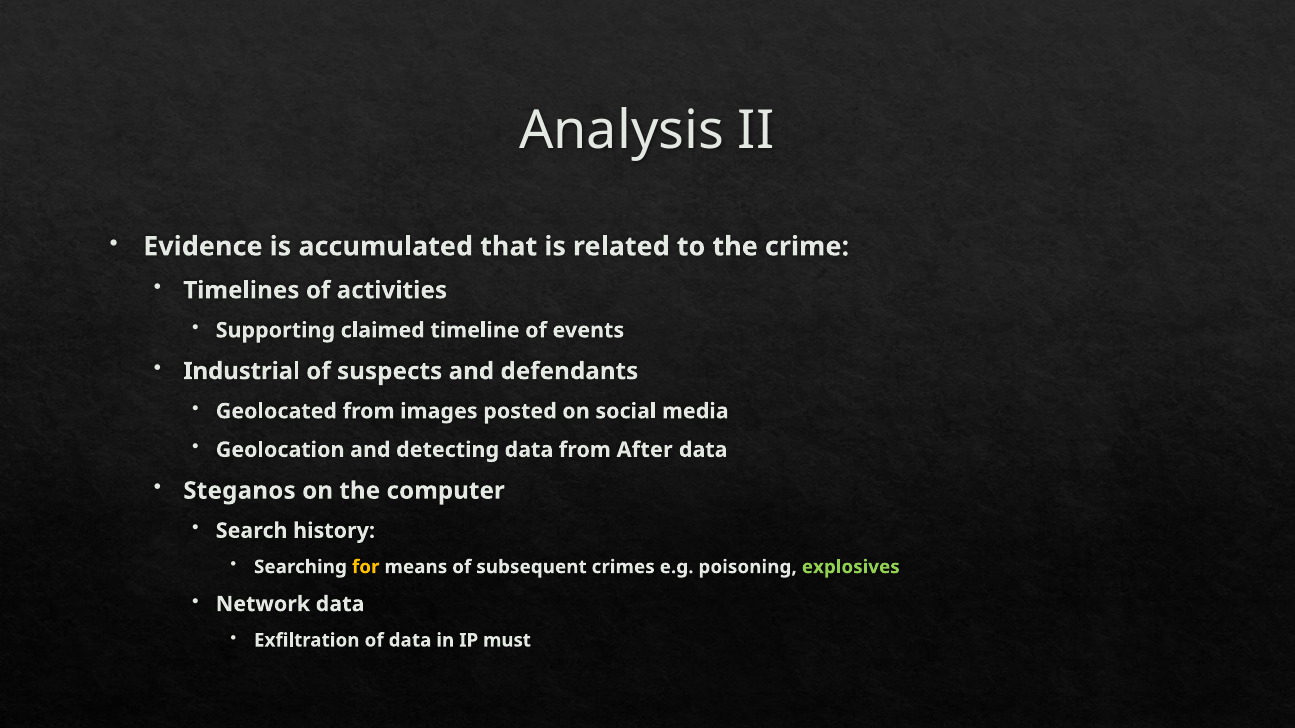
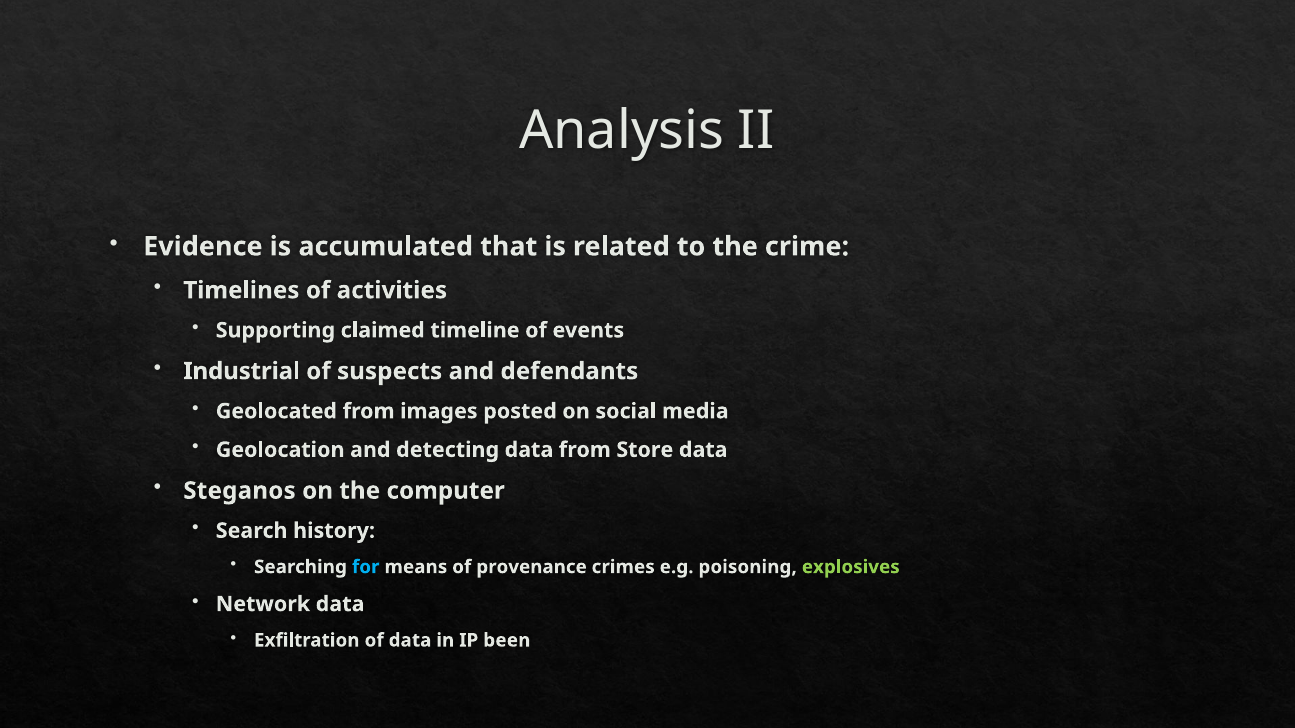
After: After -> Store (645, 450)
for colour: yellow -> light blue (366, 567)
subsequent: subsequent -> provenance (532, 567)
must: must -> been (507, 641)
